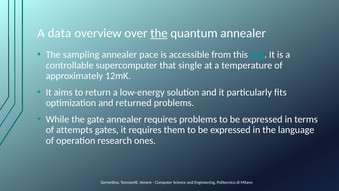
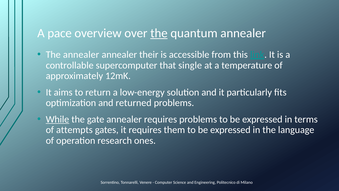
data: data -> pace (60, 33)
The sampling: sampling -> annealer (81, 54)
pace: pace -> their (149, 54)
While underline: none -> present (57, 119)
